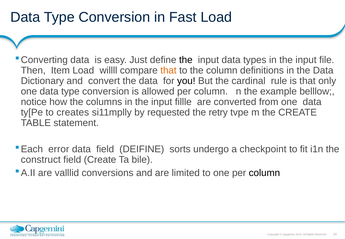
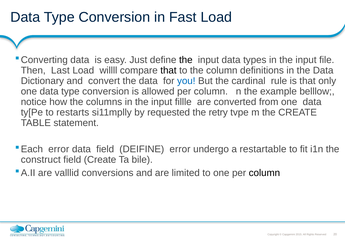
Item: Item -> Last (60, 70)
that colour: orange -> black (168, 70)
you colour: black -> blue (186, 81)
creates: creates -> restarts (73, 112)
DEIFINE sorts: sorts -> error (180, 149)
checkpoint: checkpoint -> restartable (263, 149)
